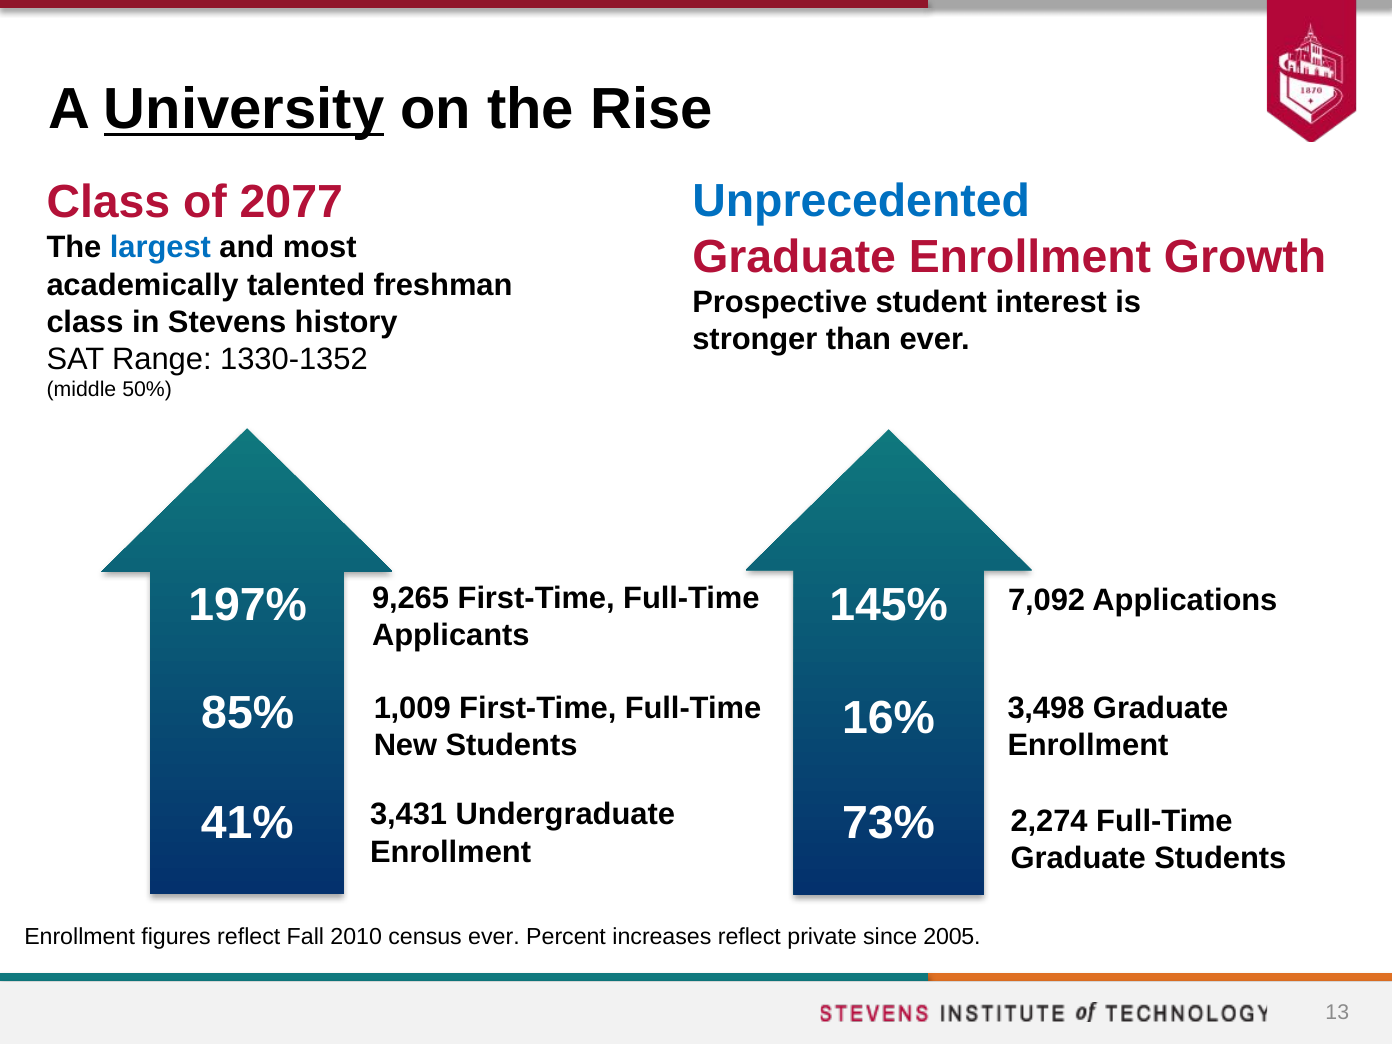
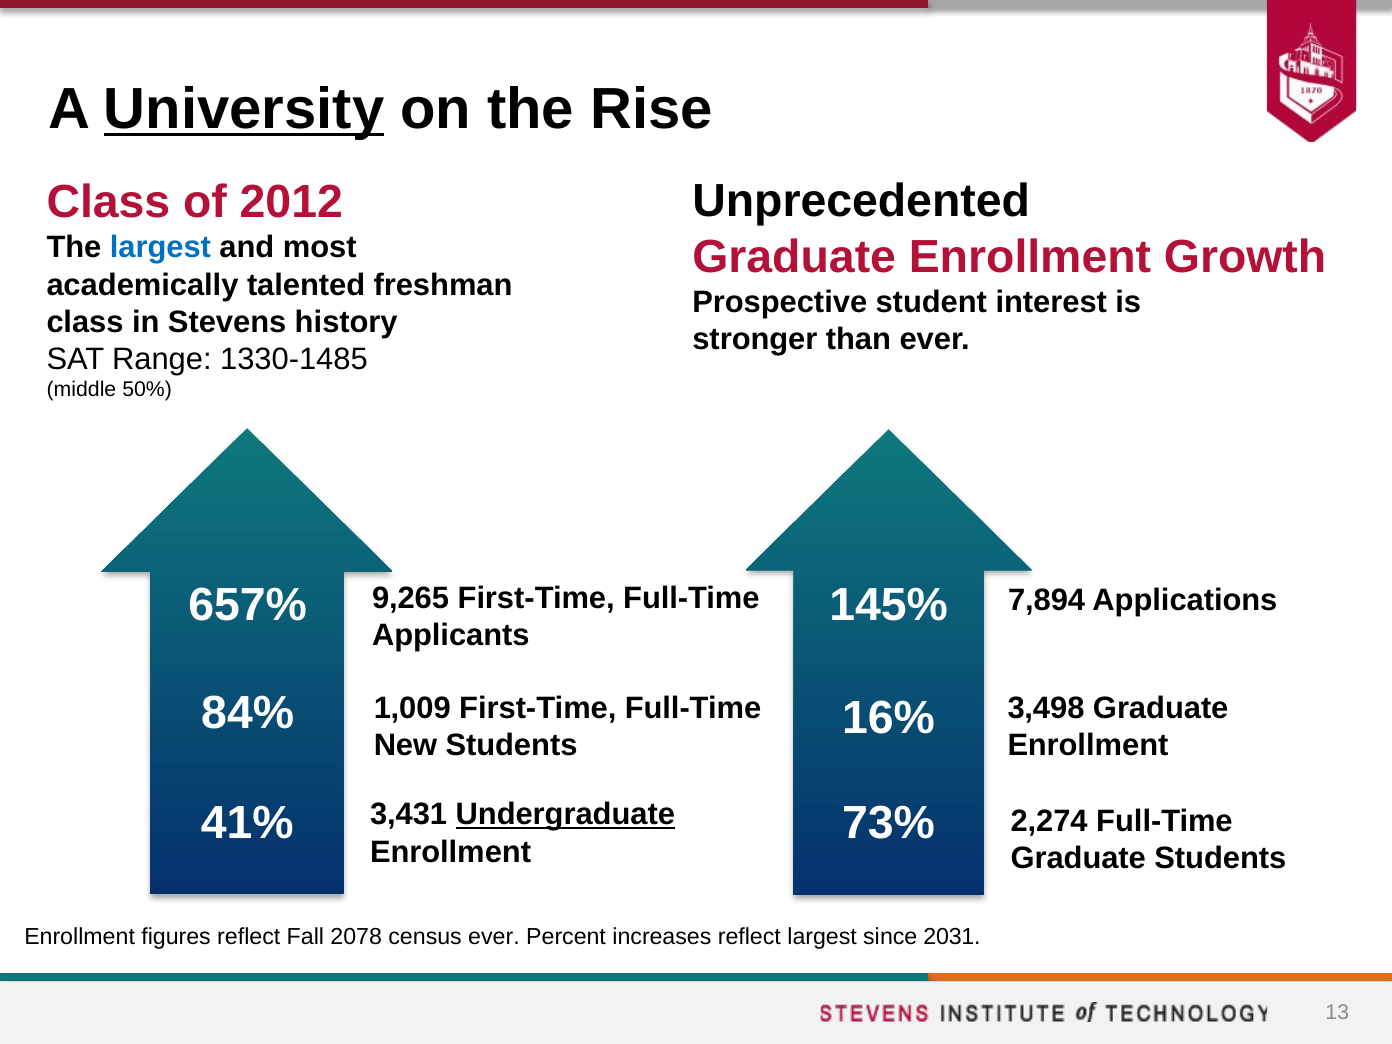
Unprecedented colour: blue -> black (861, 201)
2077: 2077 -> 2012 (291, 202)
1330-1352: 1330-1352 -> 1330-1485 (294, 359)
197%: 197% -> 657% (248, 605)
7,092: 7,092 -> 7,894 (1047, 600)
85%: 85% -> 84% (248, 713)
Undergraduate underline: none -> present (565, 815)
2010: 2010 -> 2078 (356, 937)
reflect private: private -> largest (822, 937)
2005: 2005 -> 2031 (952, 937)
